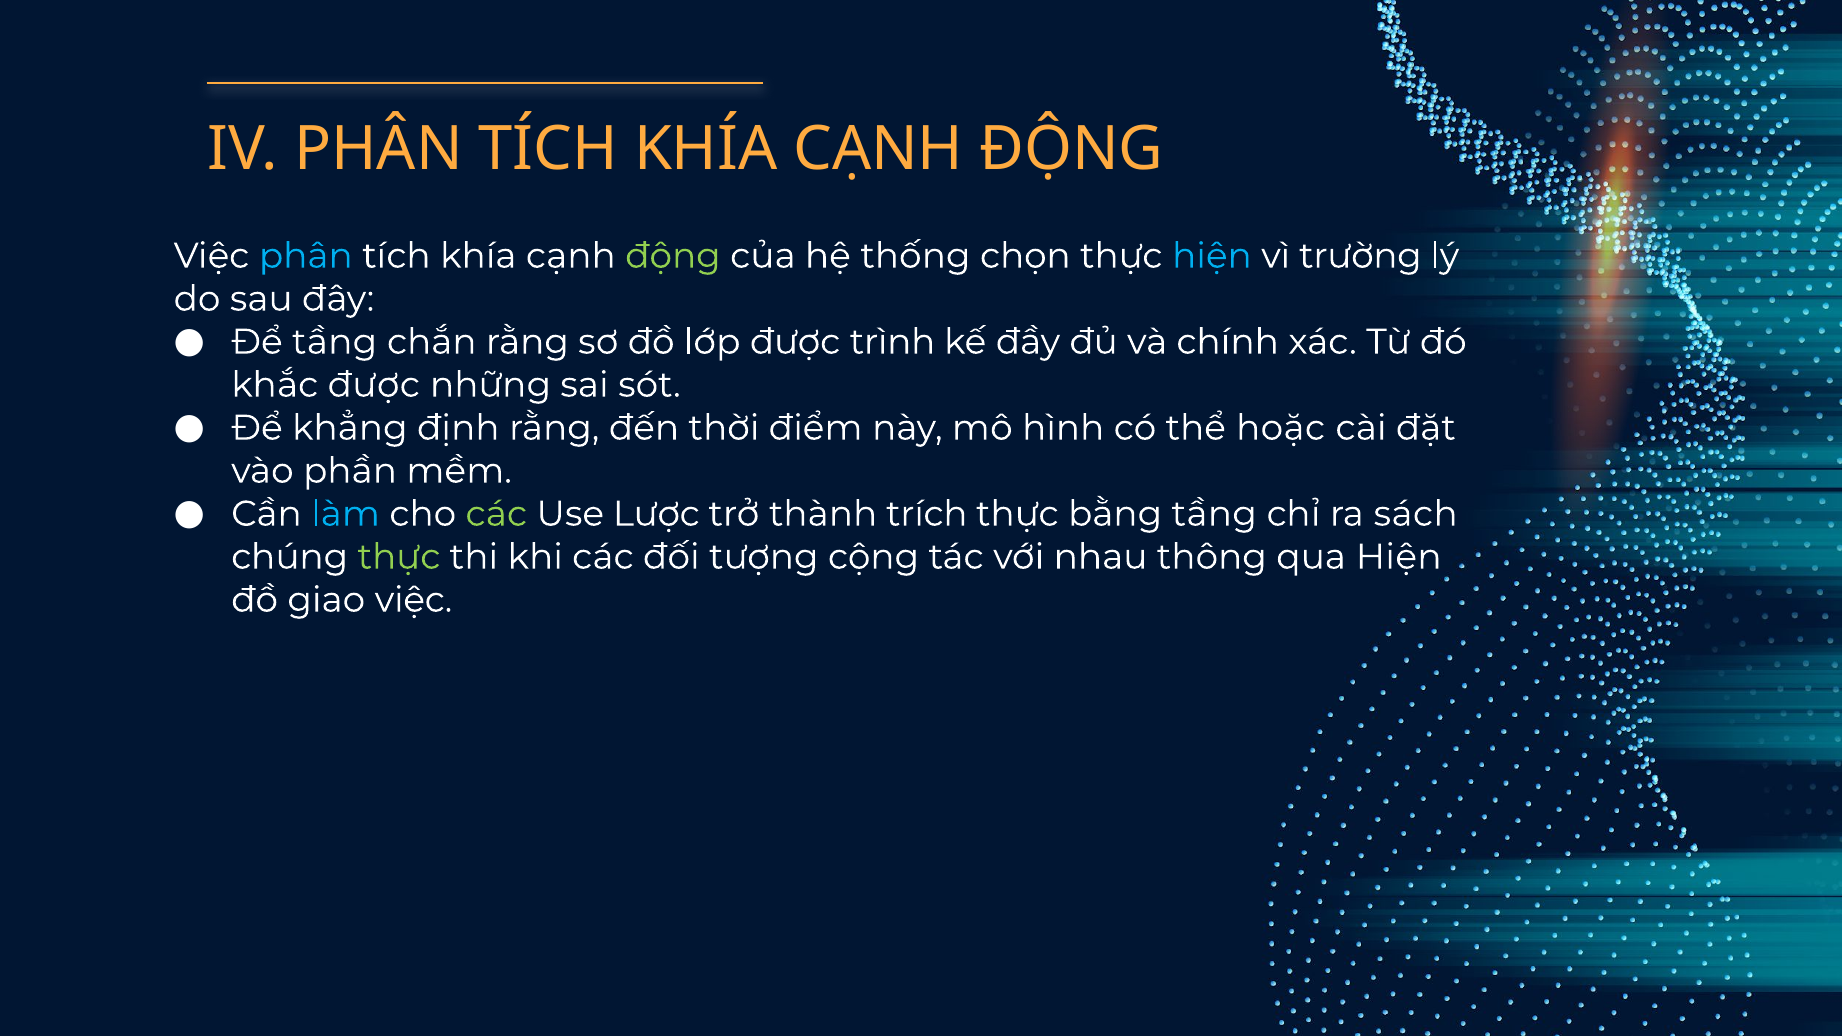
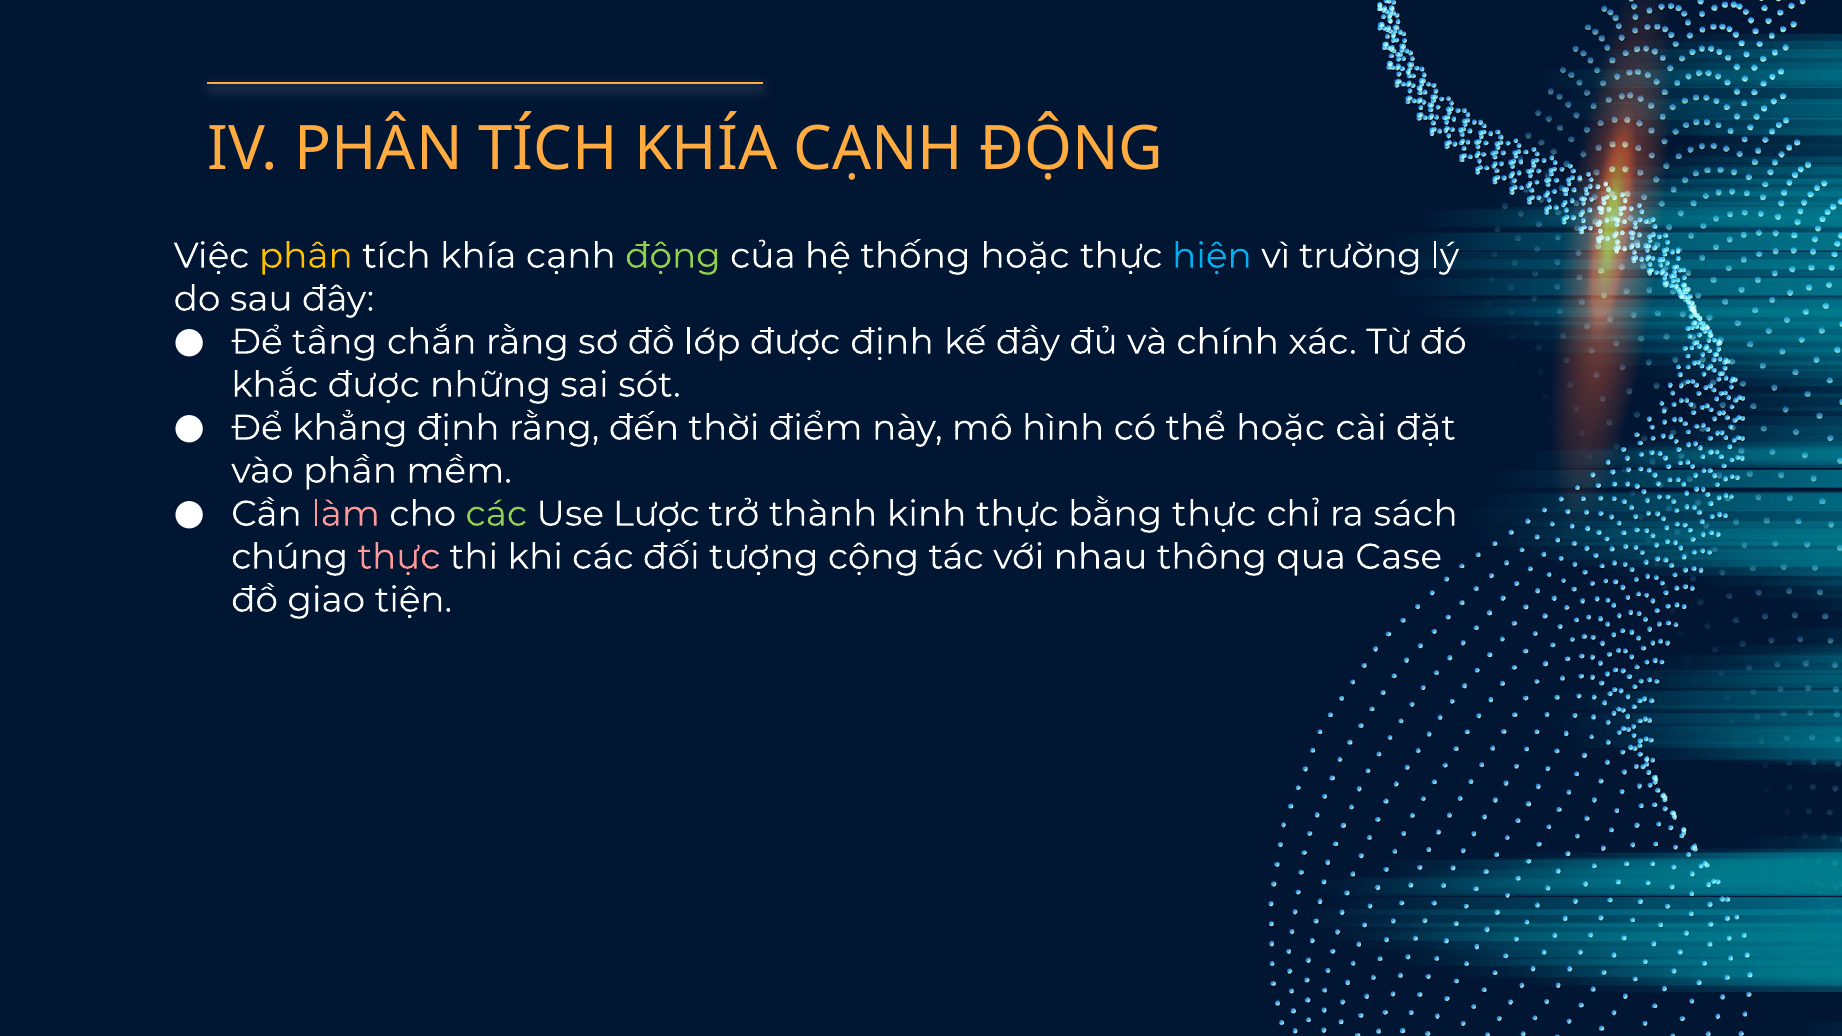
phân colour: light blue -> yellow (306, 256)
thống chọn: chọn -> hoặc (1025, 256)
được trình: trình -> định (892, 342)
làm colour: light blue -> pink (345, 514)
trích: trích -> kinh (927, 514)
bằng tầng: tầng -> thực (1214, 514)
thực colour: light green -> pink (399, 557)
qua Hiện: Hiện -> Case (1399, 557)
giao việc: việc -> tiện (413, 600)
